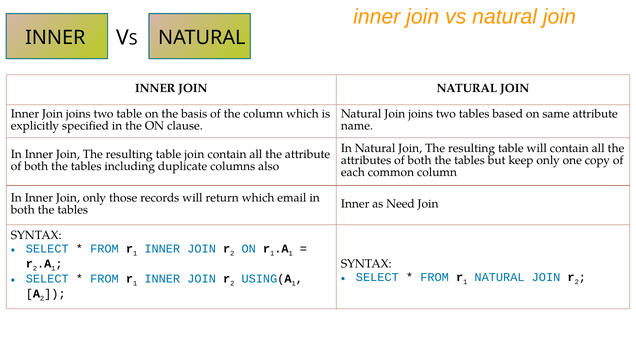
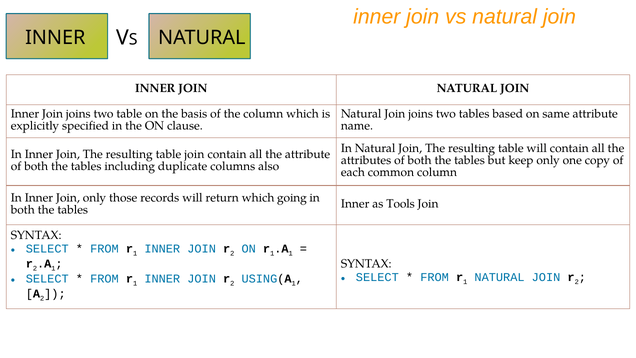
email: email -> going (292, 198)
Need: Need -> Tools (401, 204)
